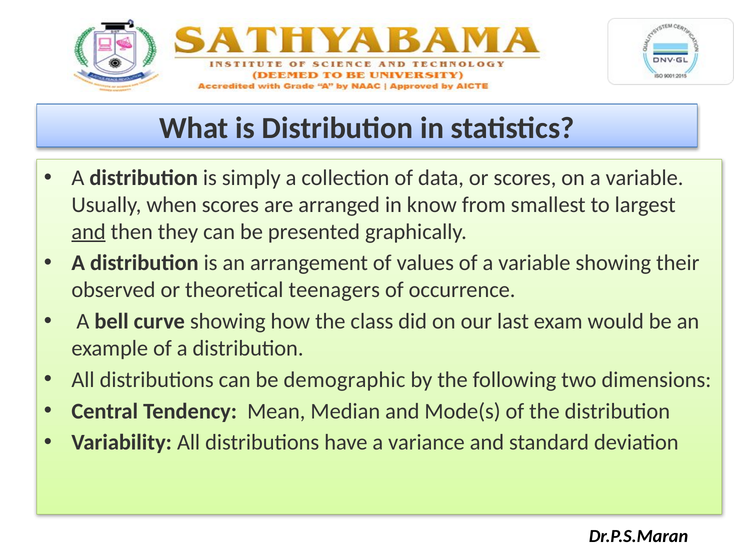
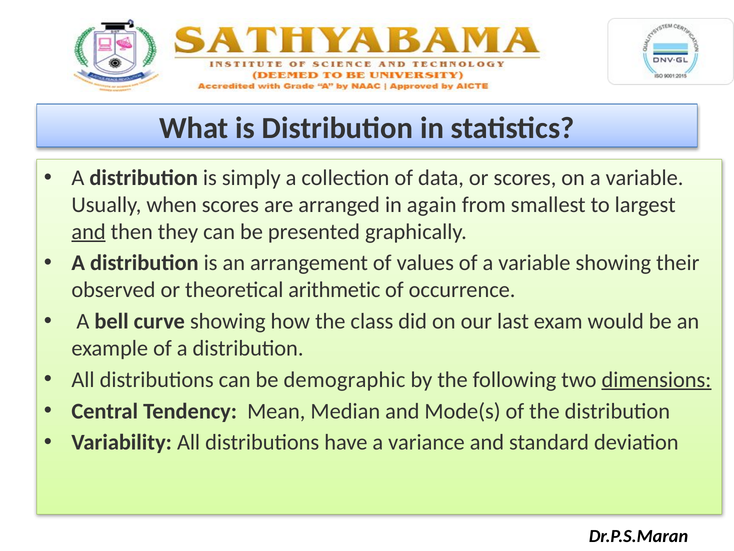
know: know -> again (432, 205)
teenagers: teenagers -> arithmetic (334, 290)
dimensions underline: none -> present (656, 379)
